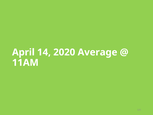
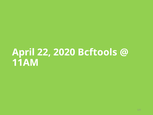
14: 14 -> 22 (44, 52)
Average: Average -> Bcftools (97, 52)
